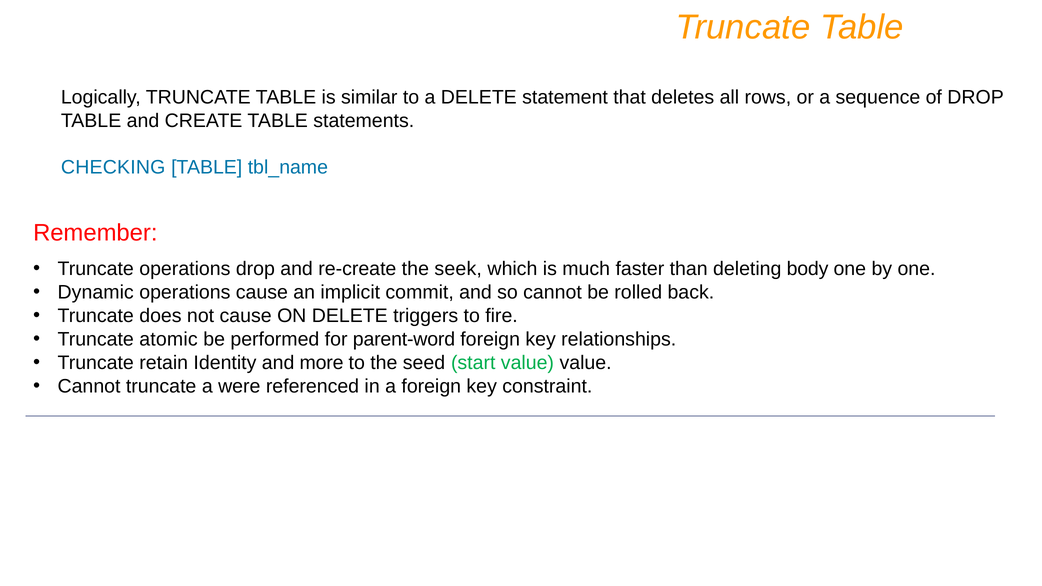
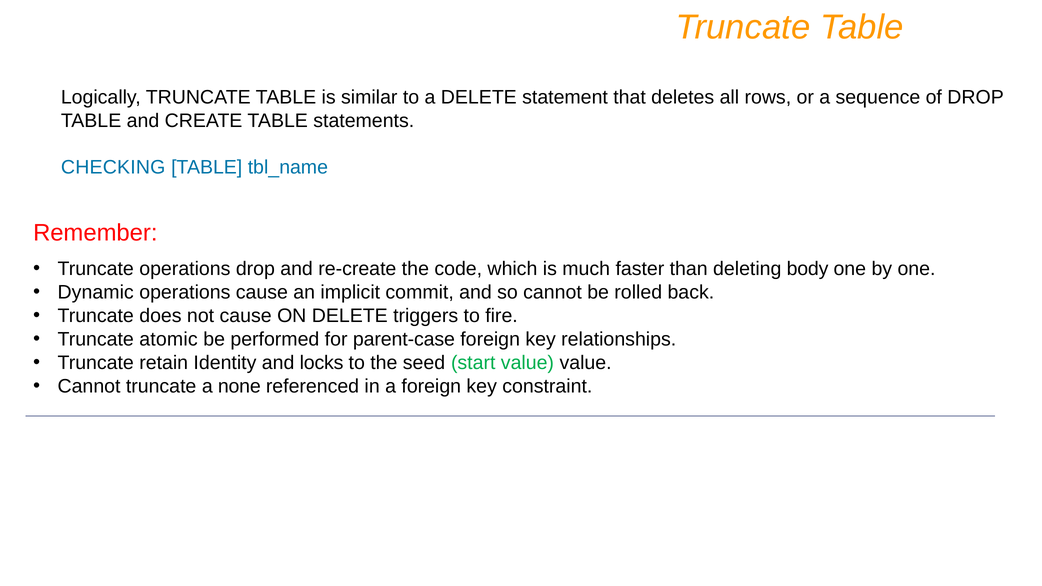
seek: seek -> code (458, 269)
parent-word: parent-word -> parent-case (404, 339)
more: more -> locks (322, 363)
were: were -> none (239, 386)
